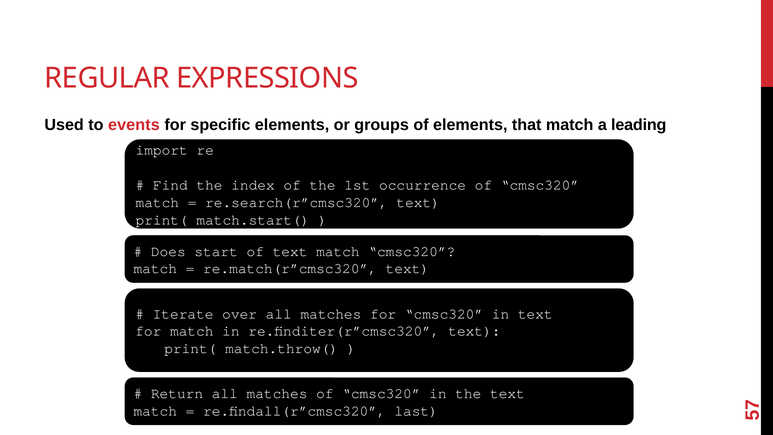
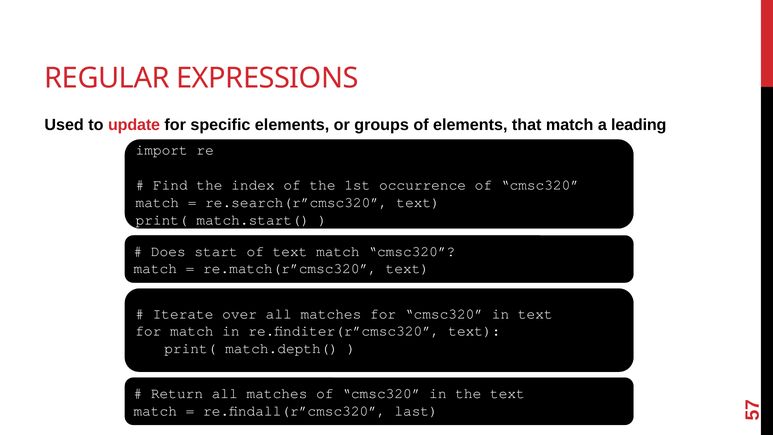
events: events -> update (134, 125)
match.throw(: match.throw( -> match.depth( (282, 348)
